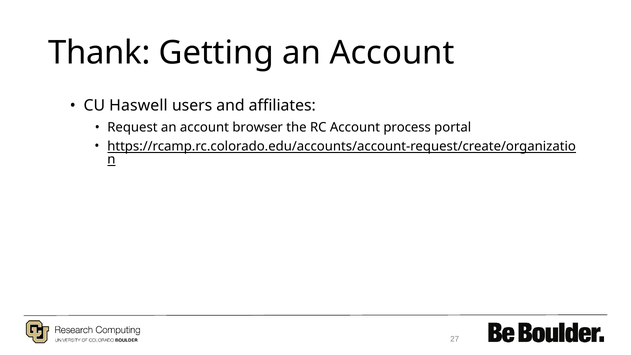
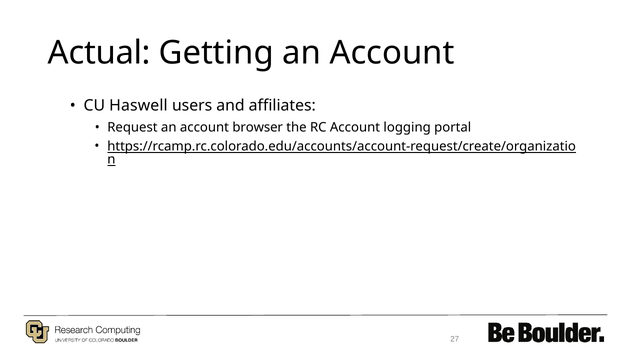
Thank: Thank -> Actual (99, 53)
process: process -> logging (407, 127)
